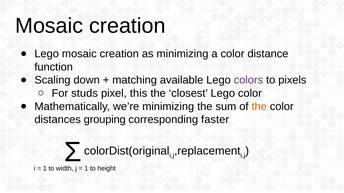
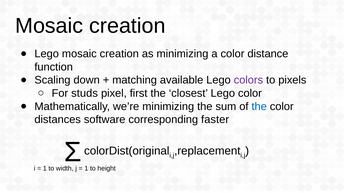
this: this -> first (139, 94)
the colour: orange -> blue (259, 107)
grouping: grouping -> software (105, 120)
